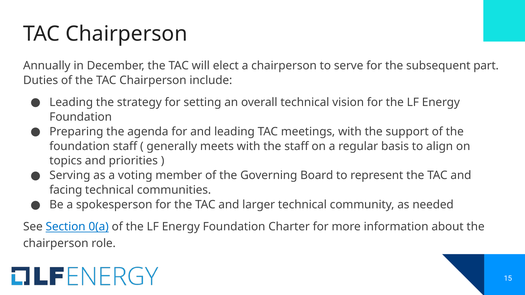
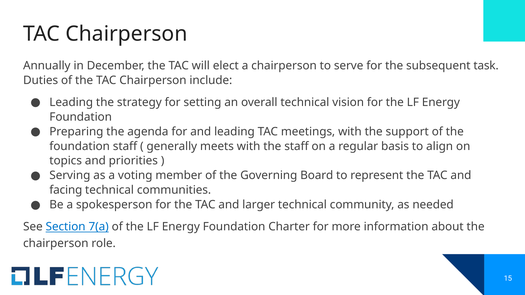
part: part -> task (486, 66)
0(a: 0(a -> 7(a (99, 227)
